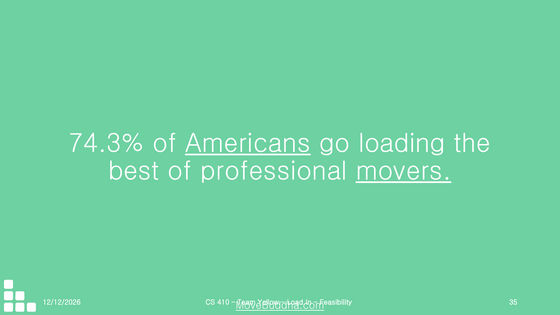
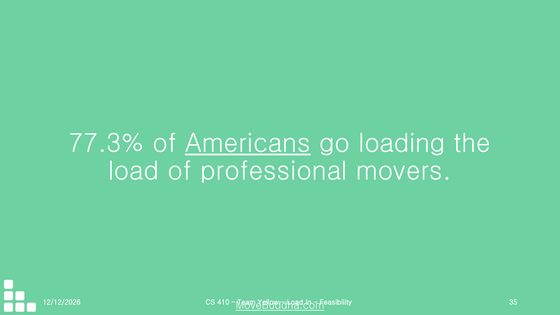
74.3%: 74.3% -> 77.3% (106, 143)
best: best -> load (134, 171)
movers underline: present -> none (403, 171)
